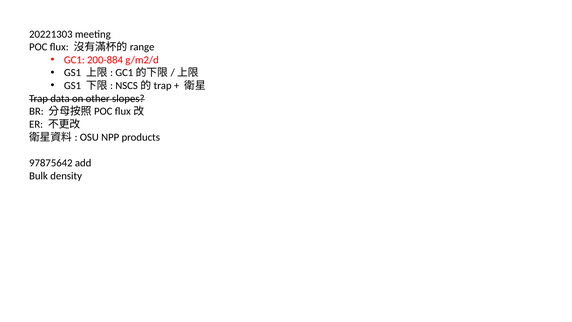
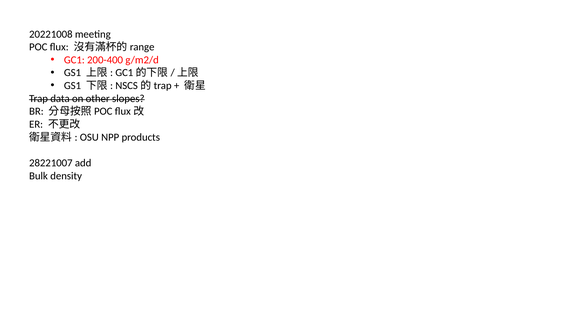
20221303: 20221303 -> 20221008 (51, 34)
200-884: 200-884 -> 200-400 (105, 60)
97875642: 97875642 -> 28221007 (51, 163)
